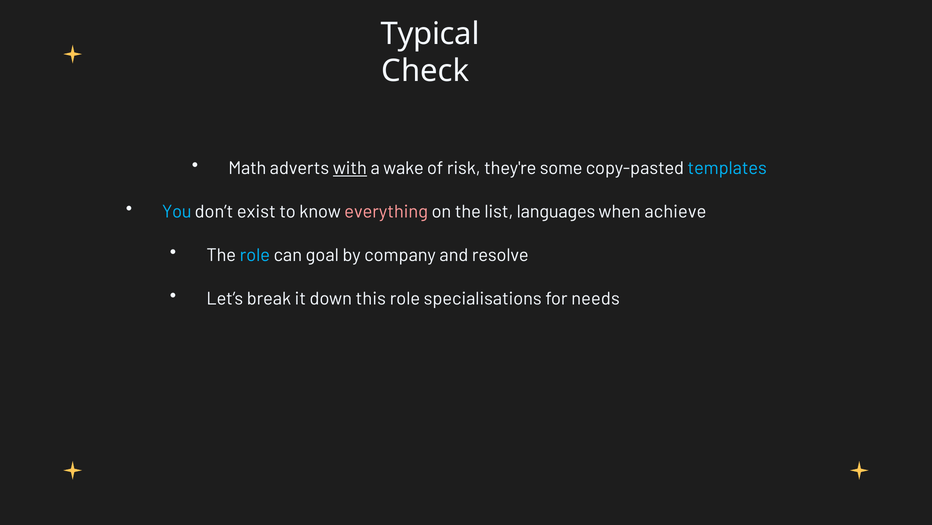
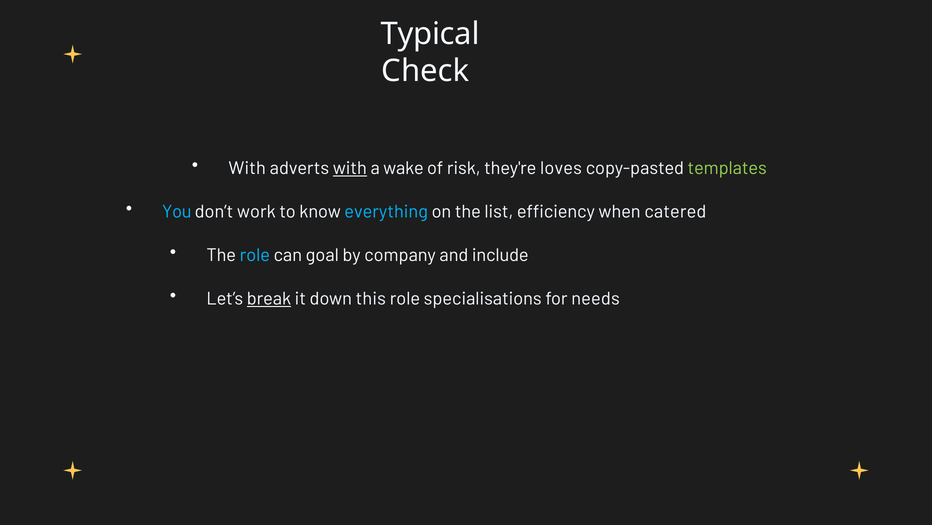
Math: Math -> With (247, 168)
some: some -> loves (561, 168)
templates colour: light blue -> light green (727, 168)
exist: exist -> work (256, 211)
everything colour: pink -> light blue (386, 211)
languages: languages -> efficiency (556, 211)
achieve: achieve -> catered (675, 211)
resolve: resolve -> include (500, 255)
break underline: none -> present (269, 298)
